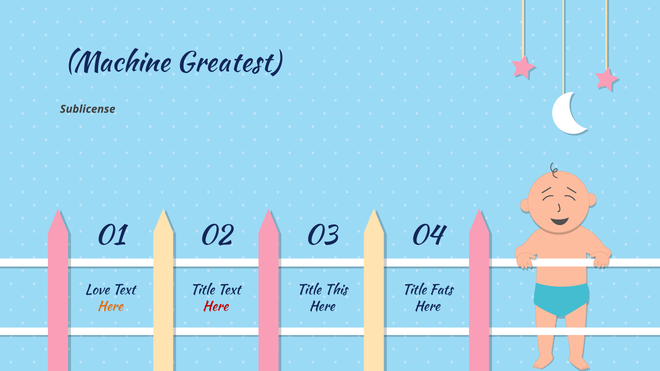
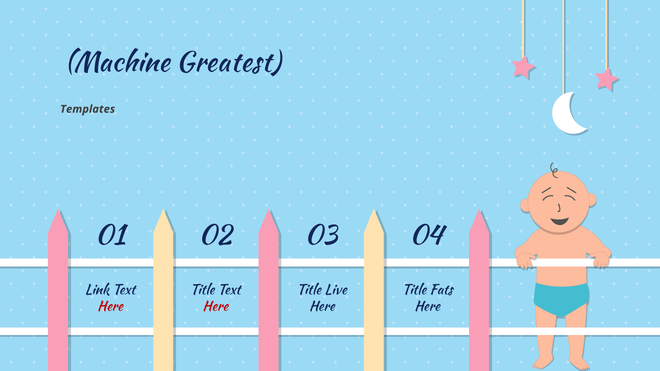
Sublicense: Sublicense -> Templates (88, 109)
Love: Love -> Link (97, 290)
This: This -> Live (336, 290)
Here colour: orange -> red (110, 307)
